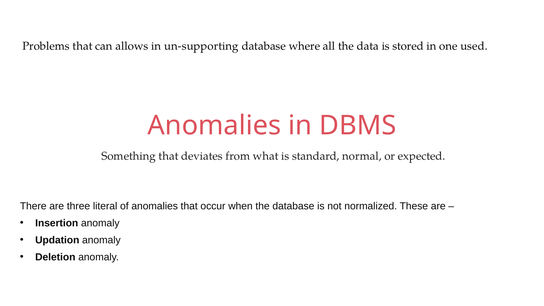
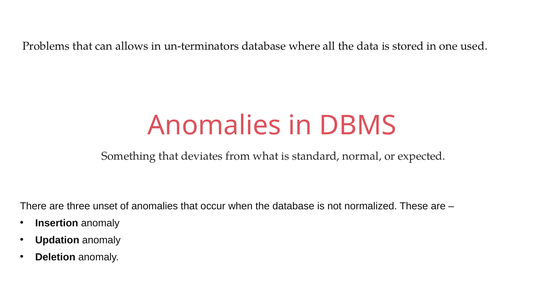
un-supporting: un-supporting -> un-terminators (201, 46)
literal: literal -> unset (105, 206)
